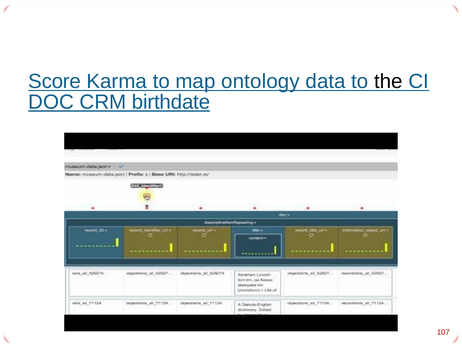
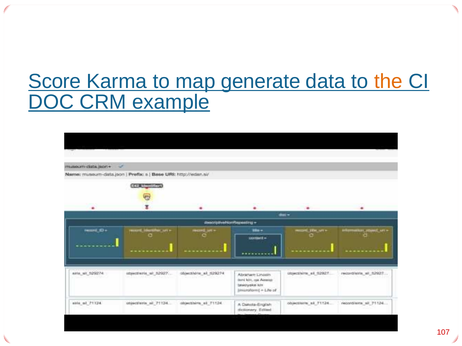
ontology: ontology -> generate (261, 82)
the colour: black -> orange (388, 82)
birthdate: birthdate -> example (171, 102)
